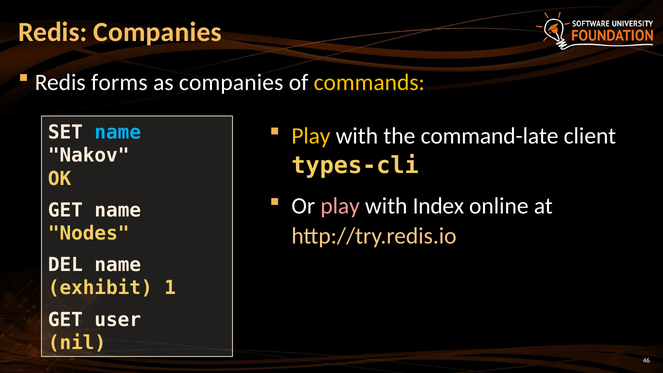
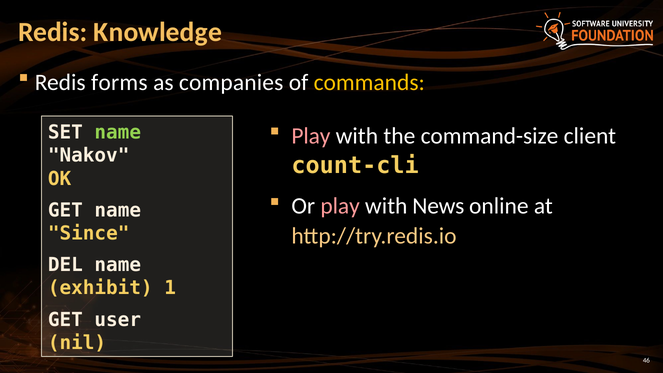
Redis Companies: Companies -> Knowledge (158, 32)
Play colour: yellow -> pink (311, 136)
command-late: command-late -> command-size (490, 136)
name colour: light blue -> light green (118, 132)
types-cli: types-cli -> count-cli (355, 165)
Index: Index -> News (438, 206)
Nodes: Nodes -> Since (89, 233)
